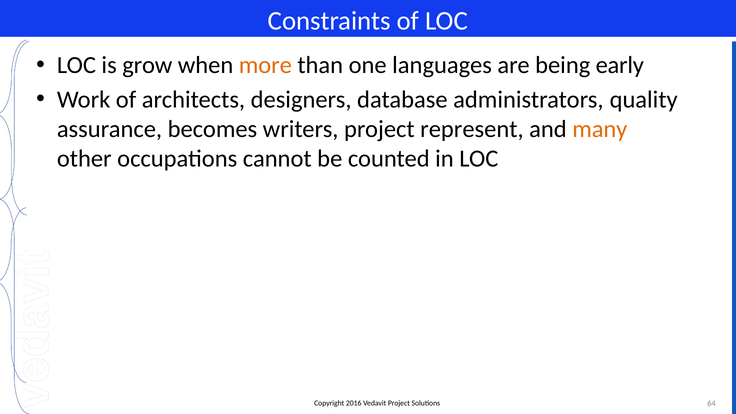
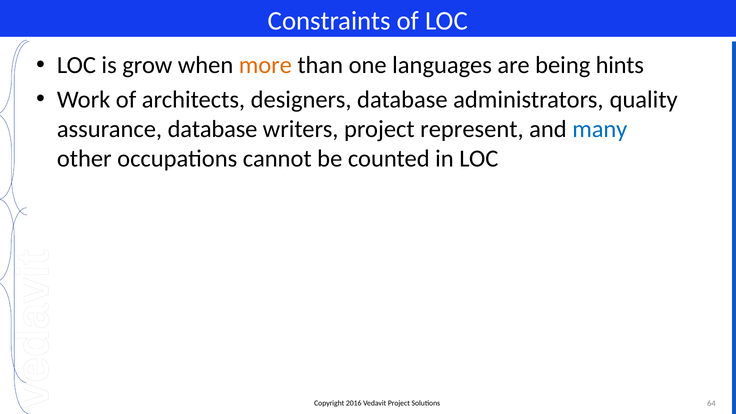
early: early -> hints (620, 65)
assurance becomes: becomes -> database (213, 129)
many colour: orange -> blue (600, 129)
